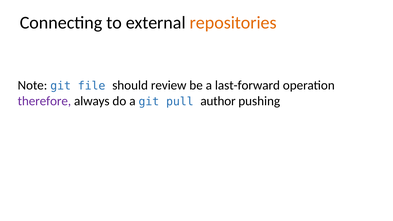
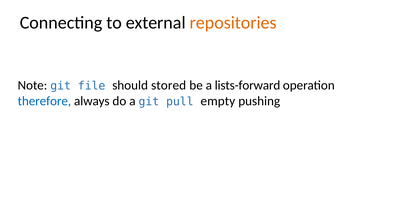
review: review -> stored (169, 85)
last-forward: last-forward -> lists-forward (247, 85)
therefore colour: purple -> blue (44, 101)
author: author -> empty (218, 101)
